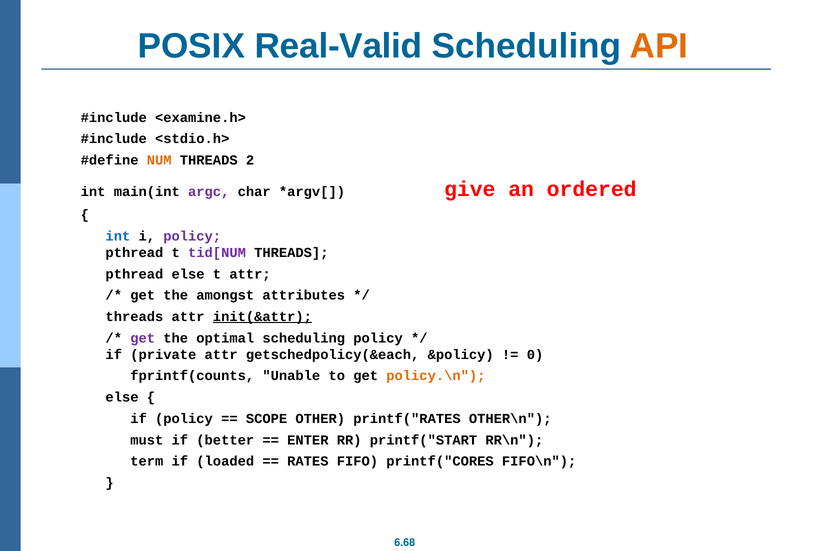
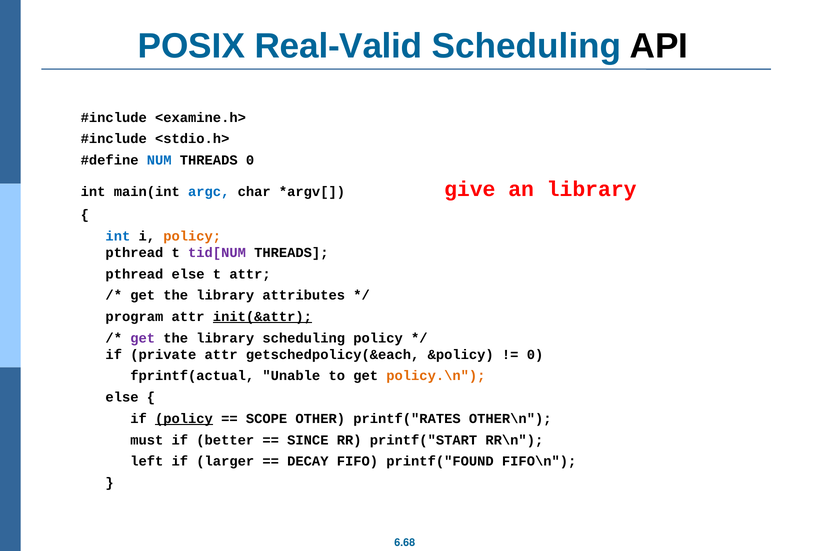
API colour: orange -> black (659, 46)
NUM colour: orange -> blue (159, 160)
THREADS 2: 2 -> 0 (250, 160)
argc colour: purple -> blue (209, 192)
an ordered: ordered -> library (592, 189)
policy colour: purple -> orange (192, 236)
amongst: amongst -> library (225, 295)
threads: threads -> program (134, 317)
optimal: optimal -> library (225, 338)
fprintf(counts: fprintf(counts -> fprintf(actual (192, 376)
policy underline: none -> present (184, 418)
ENTER: ENTER -> SINCE (308, 440)
term: term -> left (147, 461)
loaded: loaded -> larger (225, 461)
RATES: RATES -> DECAY (308, 461)
printf("CORES: printf("CORES -> printf("FOUND (440, 461)
